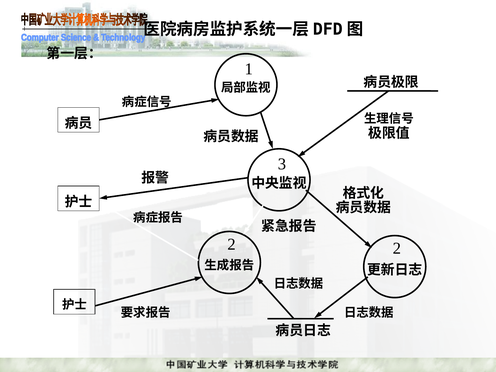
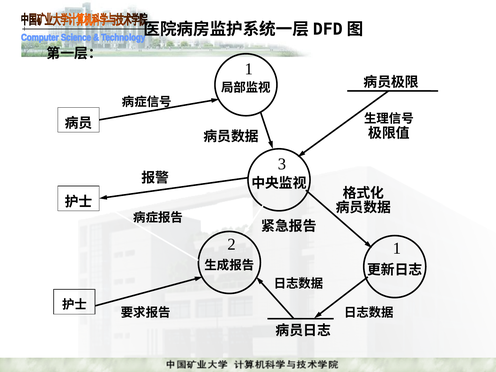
2 2: 2 -> 1 (397, 248)
